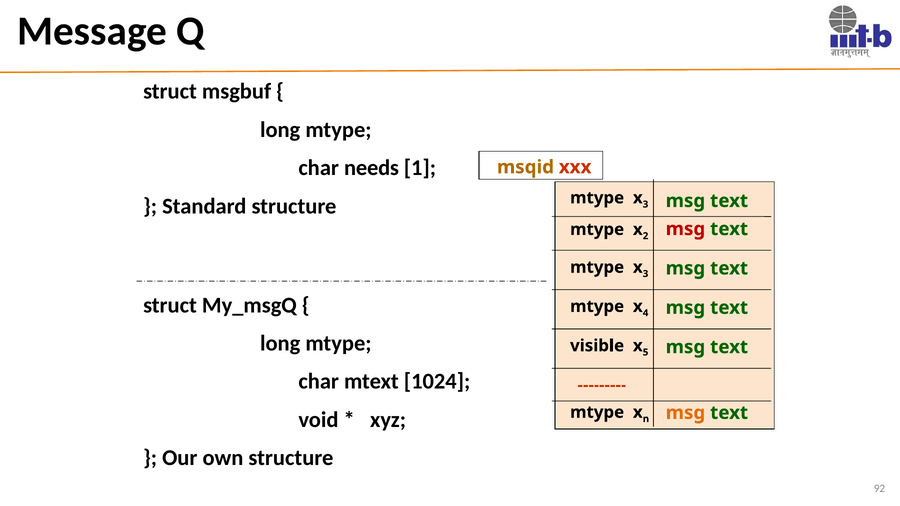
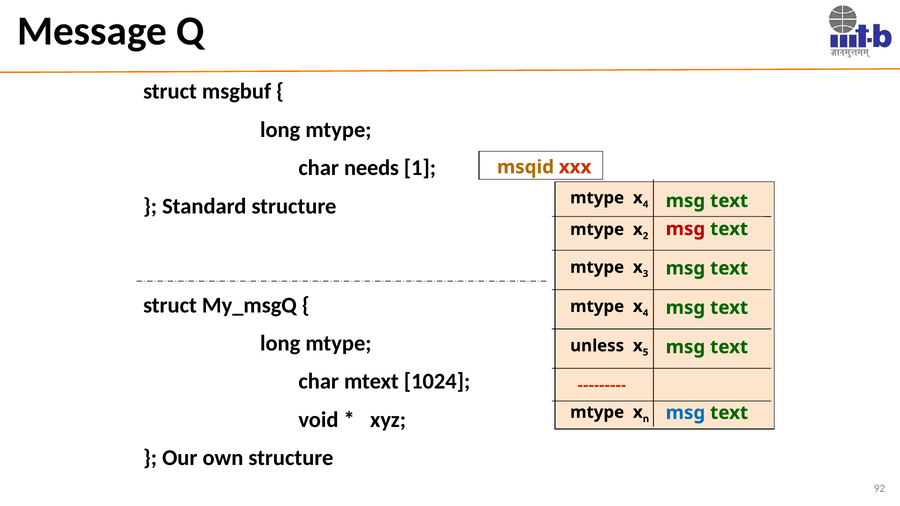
3: 3 -> 4 (646, 204)
visible: visible -> unless (597, 346)
msg colour: orange -> blue (685, 413)
